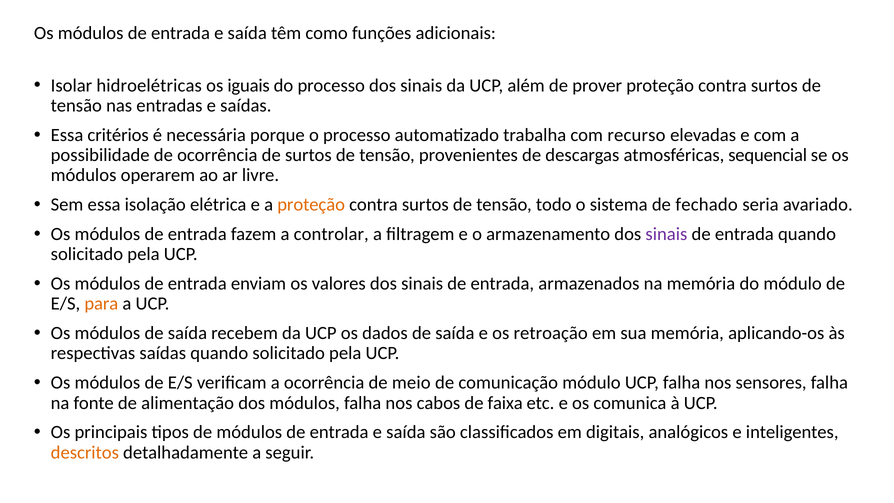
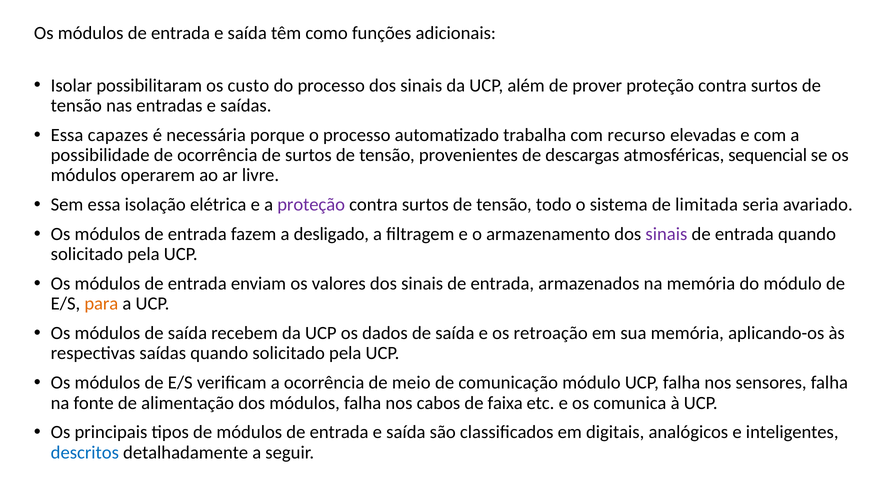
hidroelétricas: hidroelétricas -> possibilitaram (149, 85)
iguais: iguais -> custo (248, 85)
critérios: critérios -> capazes (118, 135)
proteção colour: orange -> purple (311, 205)
fechado: fechado -> limitada (707, 205)
controlar: controlar -> desligado (331, 234)
descritos colour: orange -> blue (85, 452)
